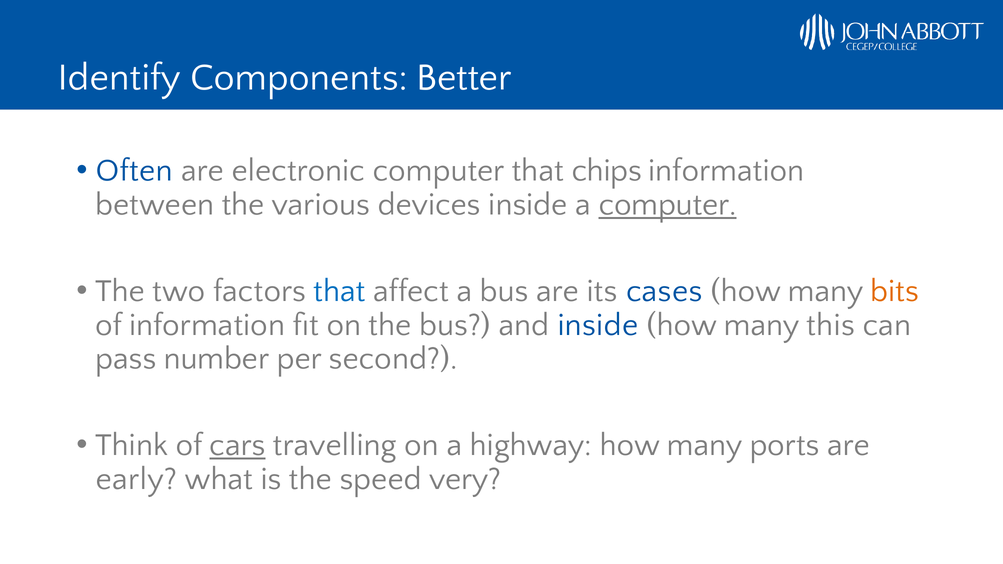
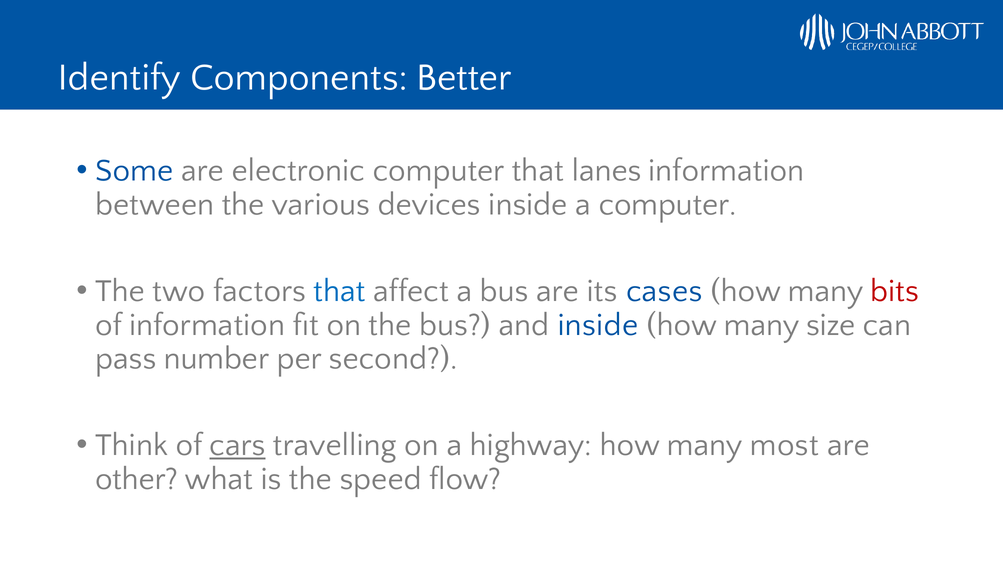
Often: Often -> Some (134, 171)
chips: chips -> lanes (607, 171)
computer underline: present -> none (668, 205)
bits colour: orange -> red (895, 291)
this: this -> size (831, 325)
ports: ports -> most (784, 445)
early: early -> other (137, 479)
very: very -> flow (465, 479)
